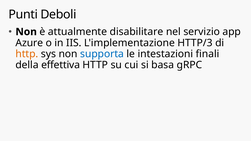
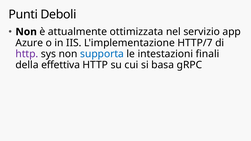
disabilitare: disabilitare -> ottimizzata (137, 32)
HTTP/3: HTTP/3 -> HTTP/7 (195, 43)
http colour: orange -> purple (27, 54)
